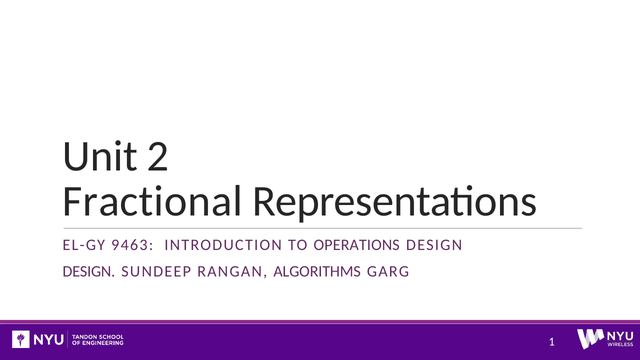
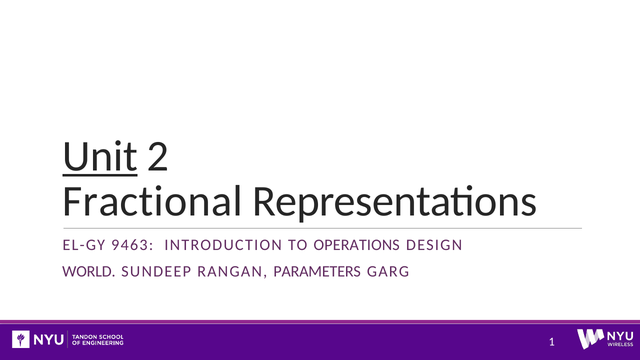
Unit underline: none -> present (100, 156)
DESIGN: DESIGN -> WORLD (89, 271)
ALGORITHMS: ALGORITHMS -> PARAMETERS (317, 271)
